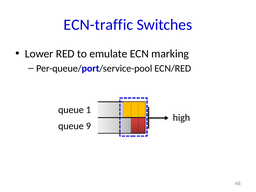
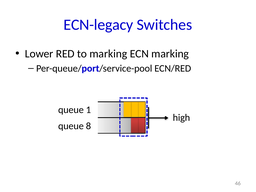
ECN-traffic: ECN-traffic -> ECN-legacy (98, 25)
to emulate: emulate -> marking (108, 54)
9: 9 -> 8 (88, 126)
